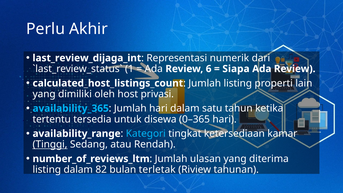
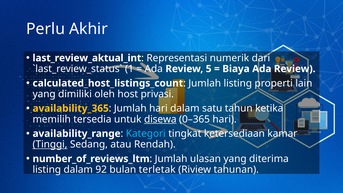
last_review_dijaga_int: last_review_dijaga_int -> last_review_aktual_int (87, 58)
6: 6 -> 5 (209, 69)
Siapa: Siapa -> Biaya (236, 69)
availability_365 colour: light blue -> yellow (71, 108)
tertentu: tertentu -> memilih (52, 119)
disewa underline: none -> present (160, 119)
82: 82 -> 92 (101, 170)
